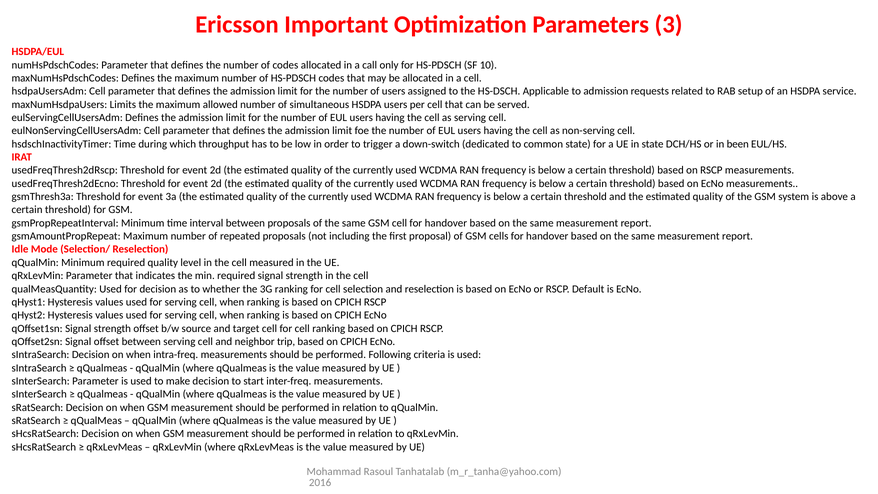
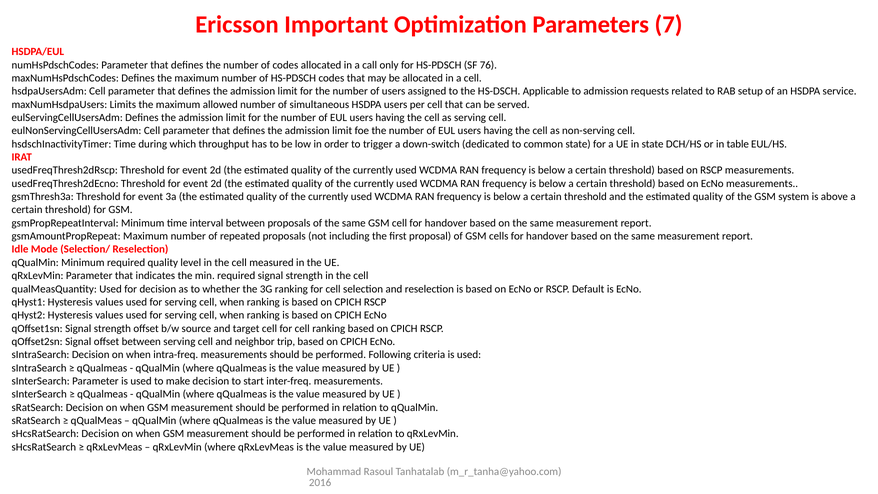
3: 3 -> 7 (669, 25)
10: 10 -> 76 (488, 65)
been: been -> table (738, 144)
